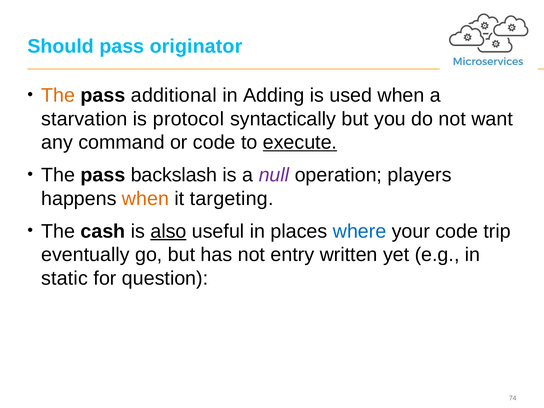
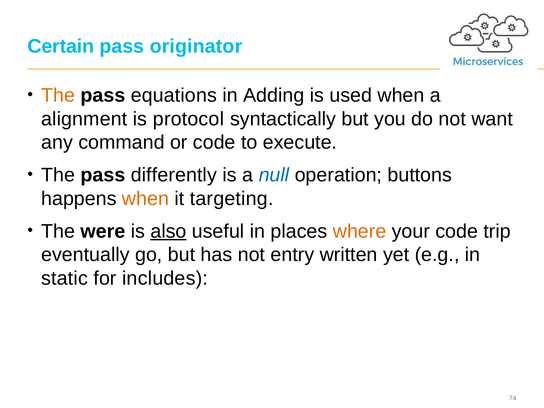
Should: Should -> Certain (61, 46)
additional: additional -> equations (174, 95)
starvation: starvation -> alignment (84, 119)
execute underline: present -> none (300, 142)
backslash: backslash -> differently (174, 175)
null colour: purple -> blue (274, 175)
players: players -> buttons (420, 175)
cash: cash -> were (103, 231)
where colour: blue -> orange (360, 231)
question: question -> includes (165, 278)
